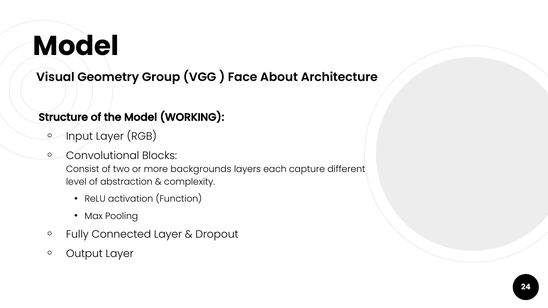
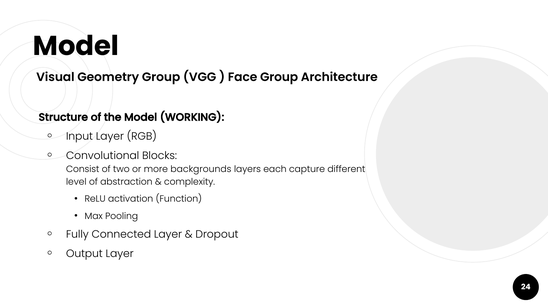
Face About: About -> Group (279, 77)
